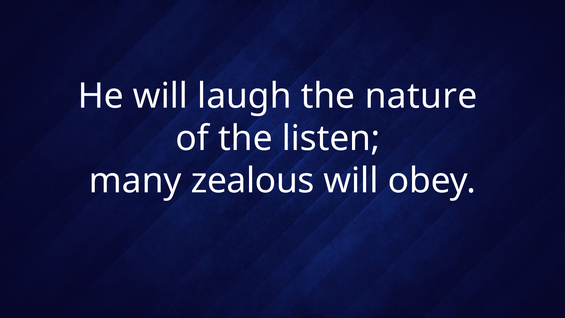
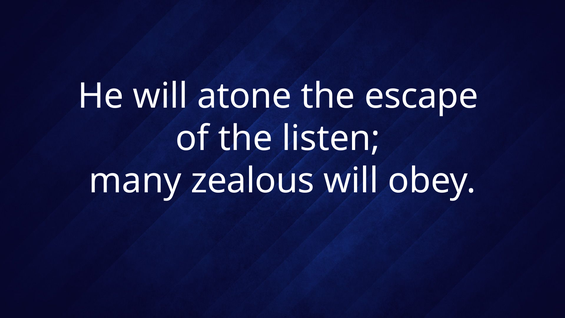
laugh: laugh -> atone (245, 96)
nature: nature -> escape (421, 96)
